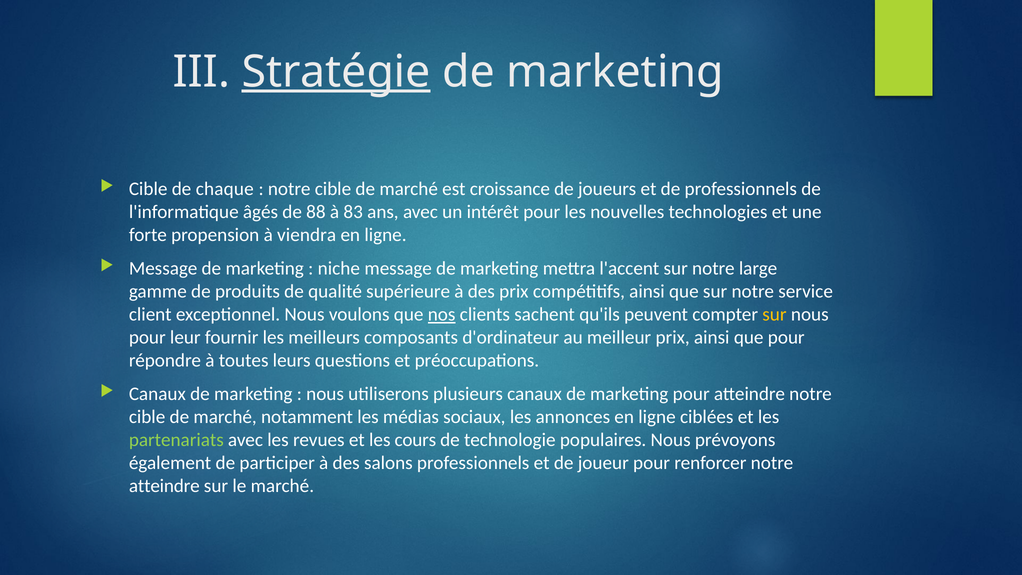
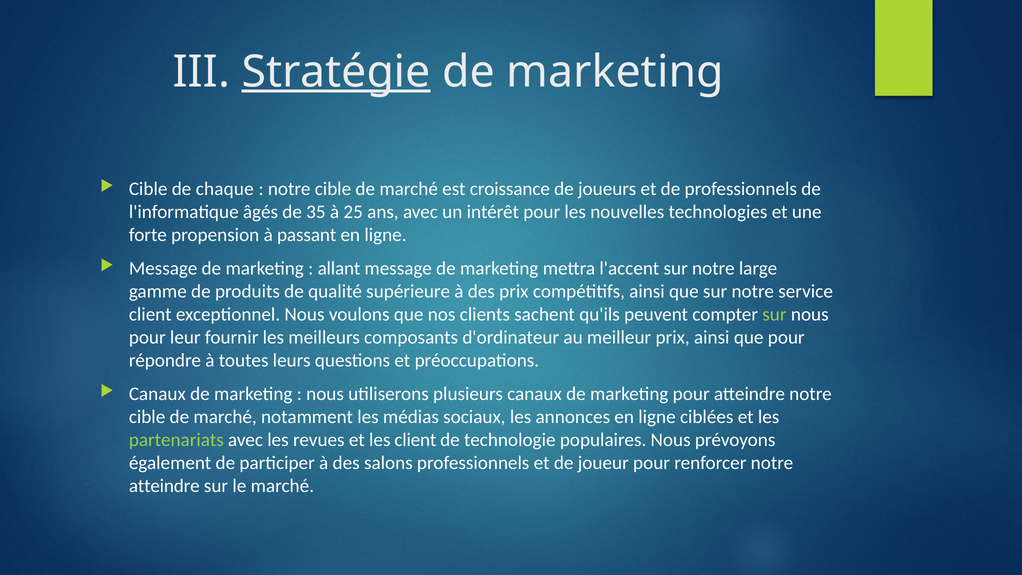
88: 88 -> 35 (316, 212)
83: 83 -> 25 (353, 212)
viendra: viendra -> passant (307, 235)
niche: niche -> allant (339, 268)
nos underline: present -> none (442, 314)
sur colour: yellow -> light green (774, 314)
les cours: cours -> client (415, 440)
